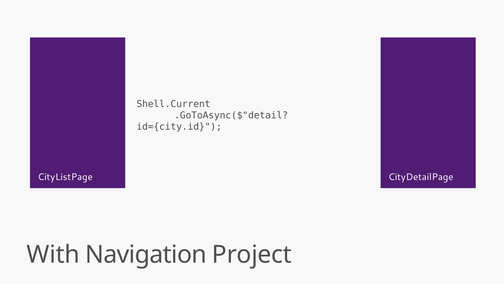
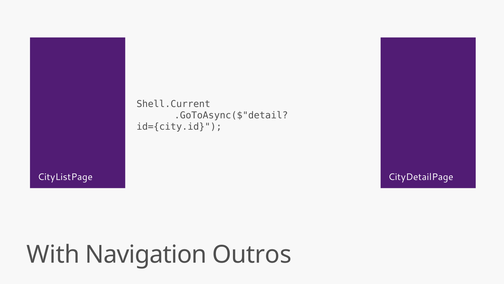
Project: Project -> Outros (252, 254)
